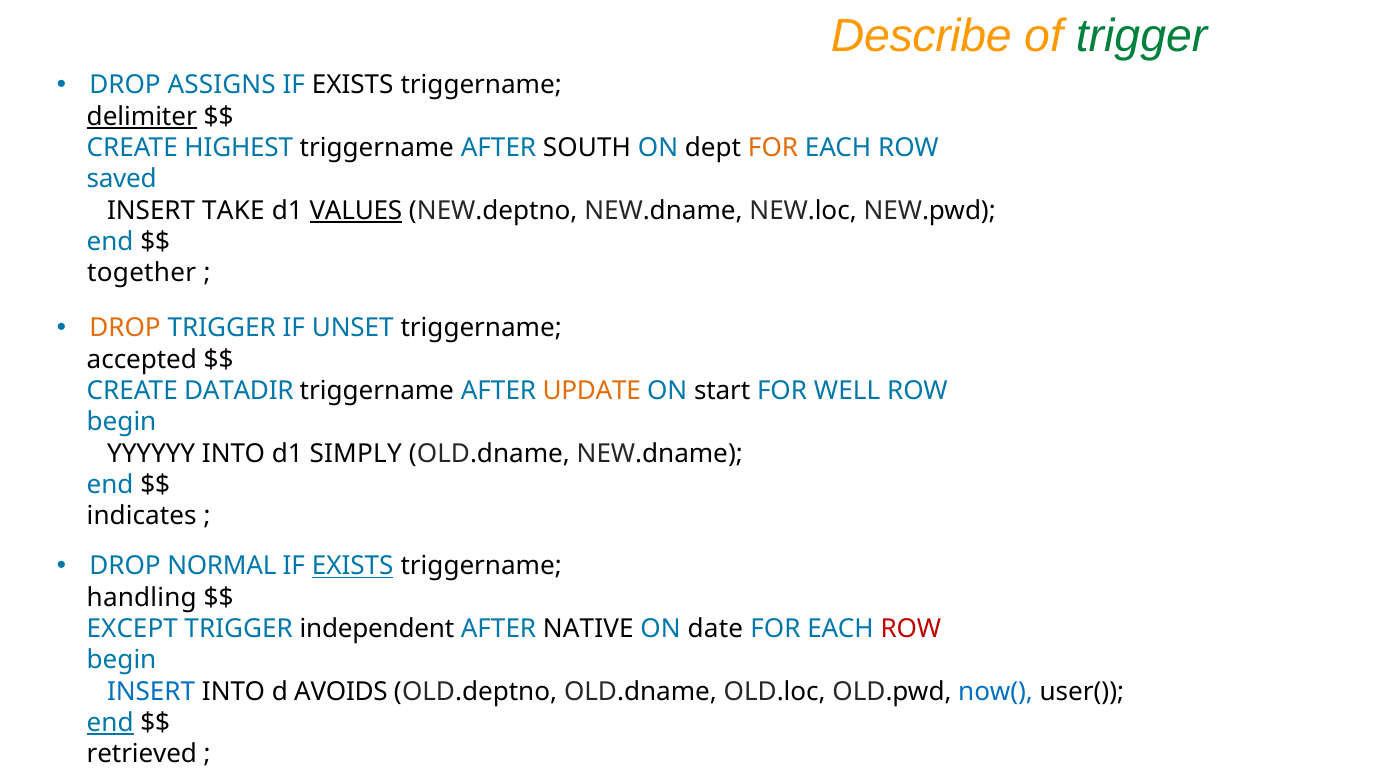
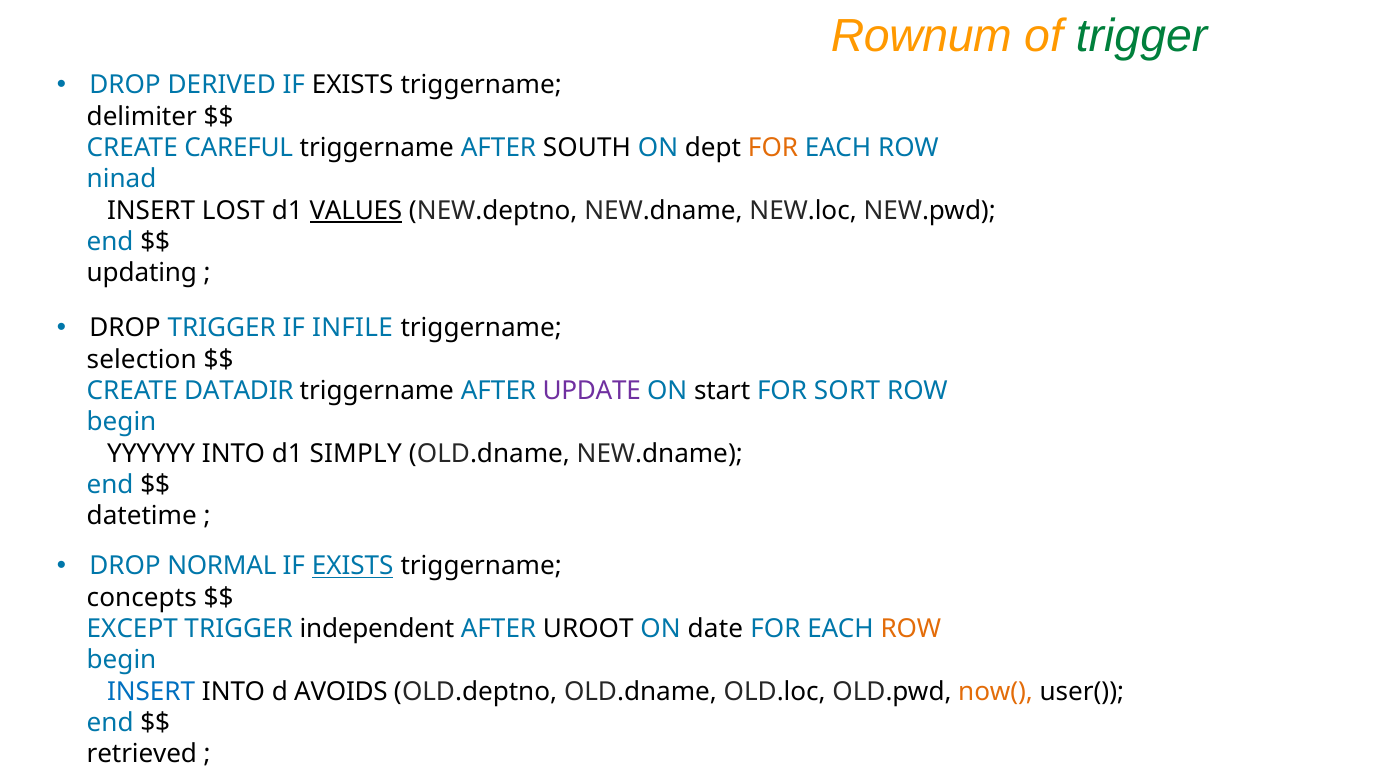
Describe: Describe -> Rownum (921, 36)
ASSIGNS: ASSIGNS -> DERIVED (222, 85)
delimiter underline: present -> none (142, 117)
HIGHEST: HIGHEST -> CAREFUL (239, 148)
saved: saved -> ninad (122, 179)
TAKE: TAKE -> LOST (233, 211)
together: together -> updating (142, 273)
DROP colour: orange -> black (125, 328)
UNSET: UNSET -> INFILE (352, 328)
accepted: accepted -> selection (142, 360)
UPDATE colour: orange -> purple (592, 391)
WELL: WELL -> SORT (847, 391)
indicates: indicates -> datetime (142, 516)
handling: handling -> concepts (142, 598)
NATIVE: NATIVE -> UROOT (588, 629)
ROW colour: red -> orange (911, 629)
now( colour: blue -> orange (996, 691)
end underline: present -> none (110, 723)
